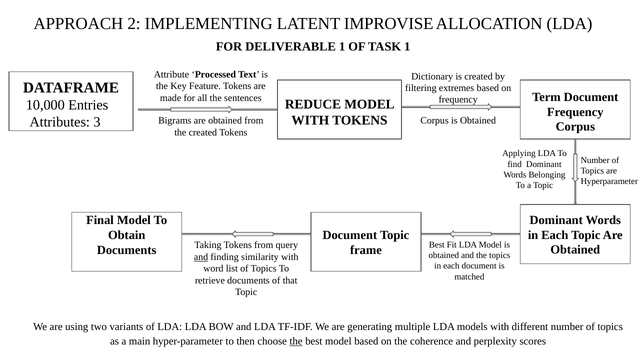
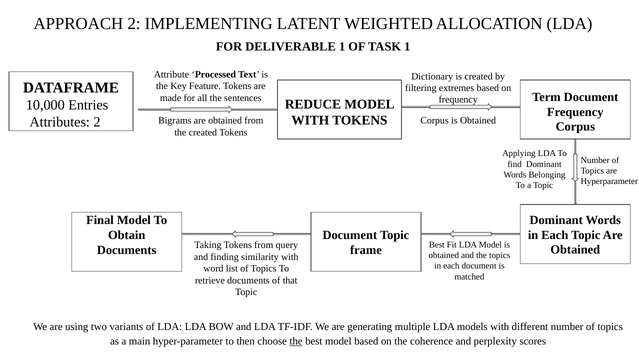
IMPROVISE: IMPROVISE -> WEIGHTED (389, 24)
Attributes 3: 3 -> 2 (97, 122)
and underline: present -> none (201, 257)
